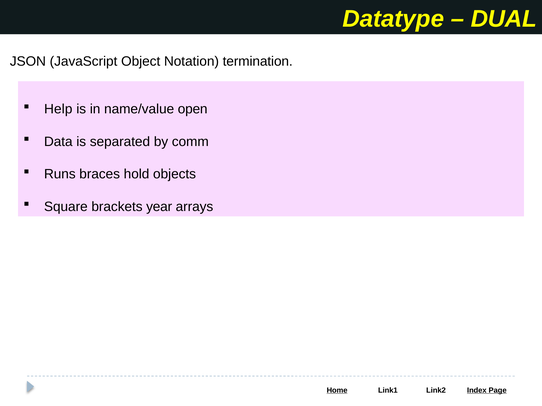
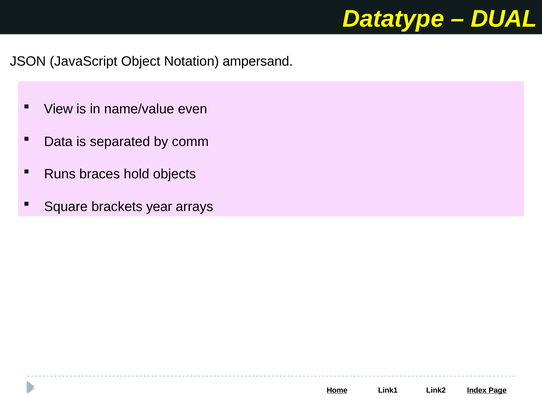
termination: termination -> ampersand (258, 61)
Help: Help -> View (58, 109)
open: open -> even (193, 109)
